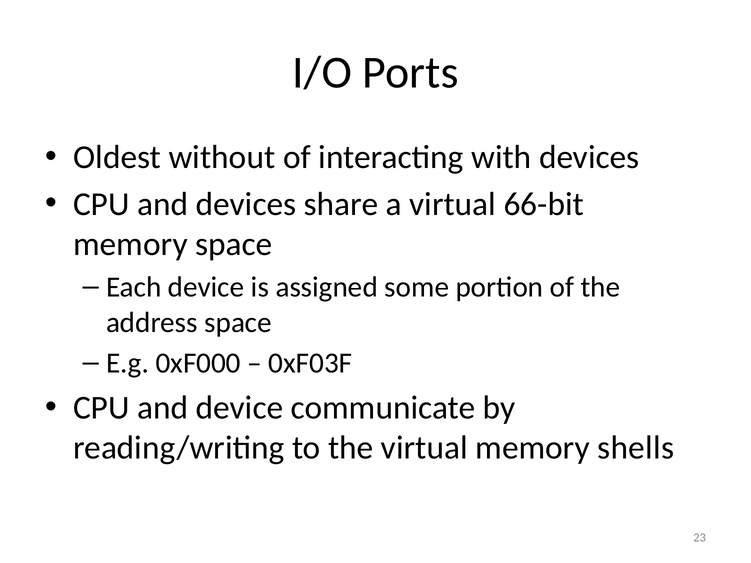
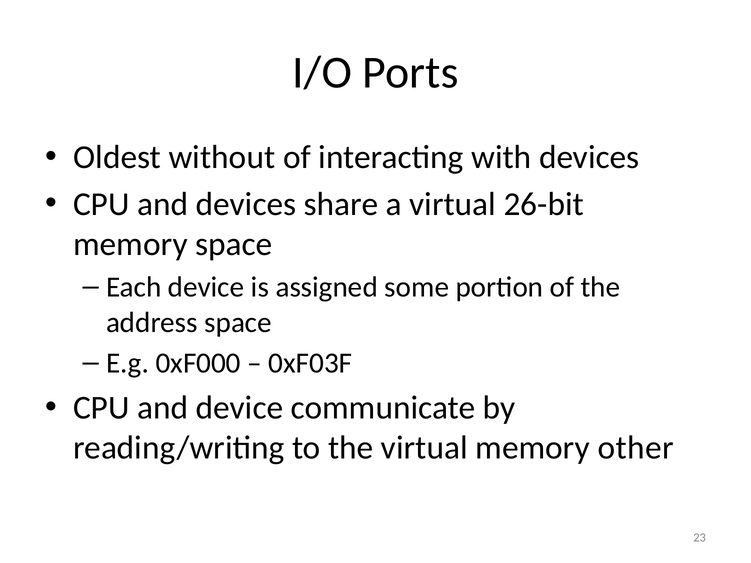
66-bit: 66-bit -> 26-bit (544, 204)
shells: shells -> other (636, 448)
